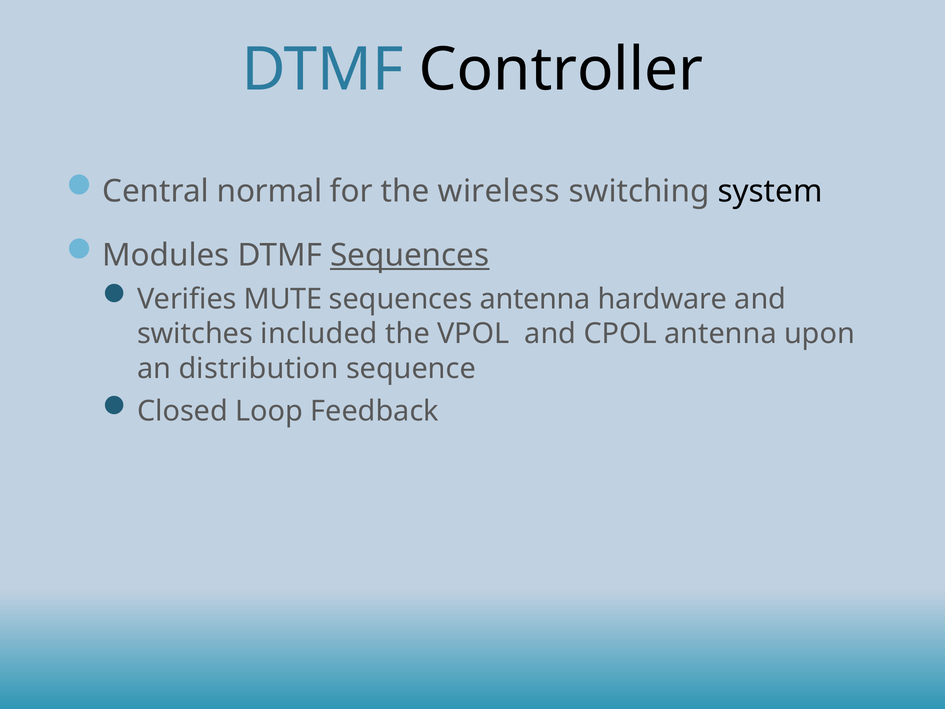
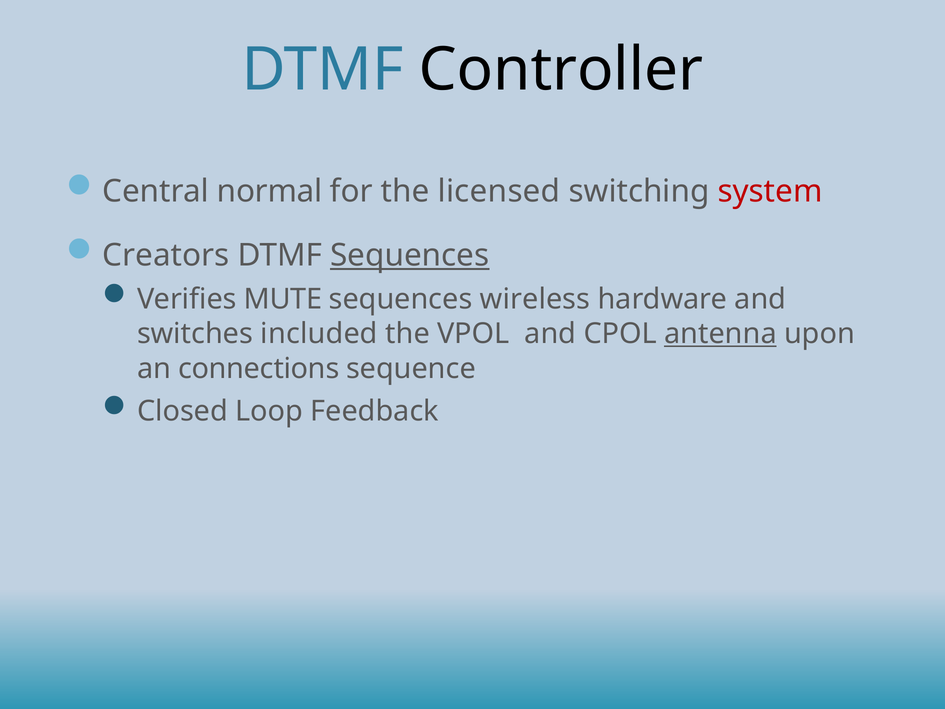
wireless: wireless -> licensed (499, 191)
system colour: black -> red (770, 191)
Modules: Modules -> Creators (166, 255)
sequences antenna: antenna -> wireless (535, 299)
antenna underline: none -> present (720, 334)
distribution: distribution -> connections (259, 368)
